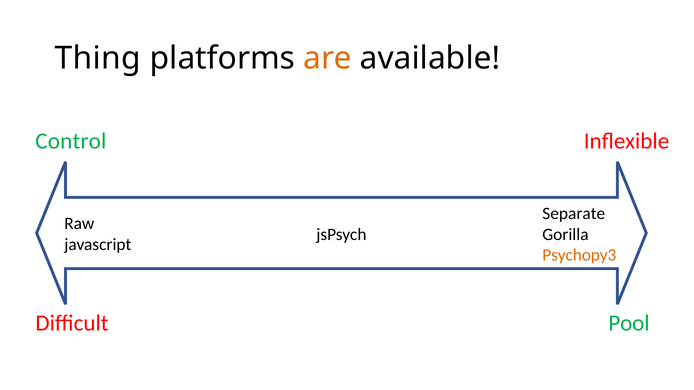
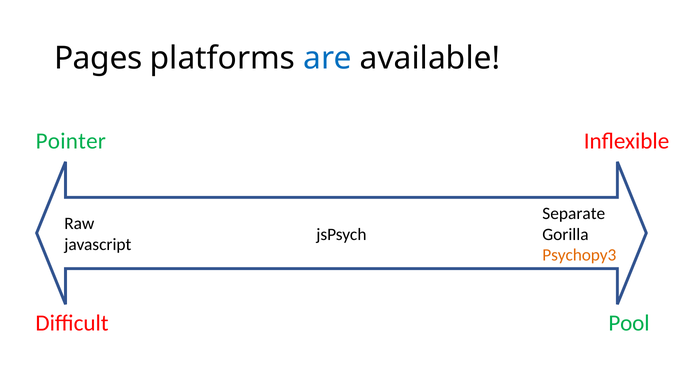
Thing: Thing -> Pages (98, 58)
are colour: orange -> blue (328, 58)
Control: Control -> Pointer (71, 141)
